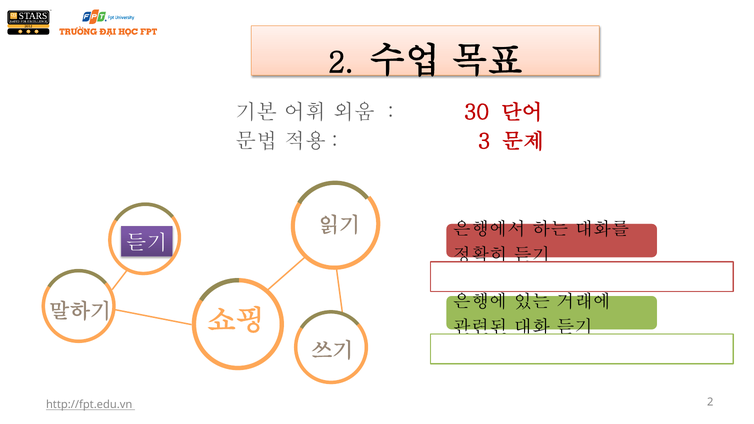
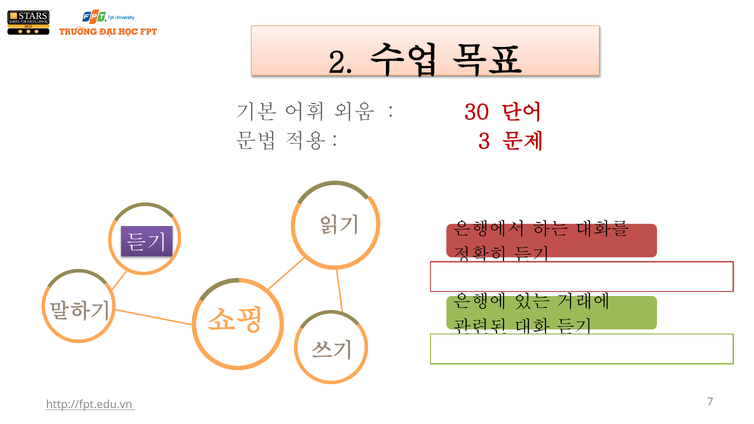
http://fpt.edu.vn 2: 2 -> 7 (710, 402)
